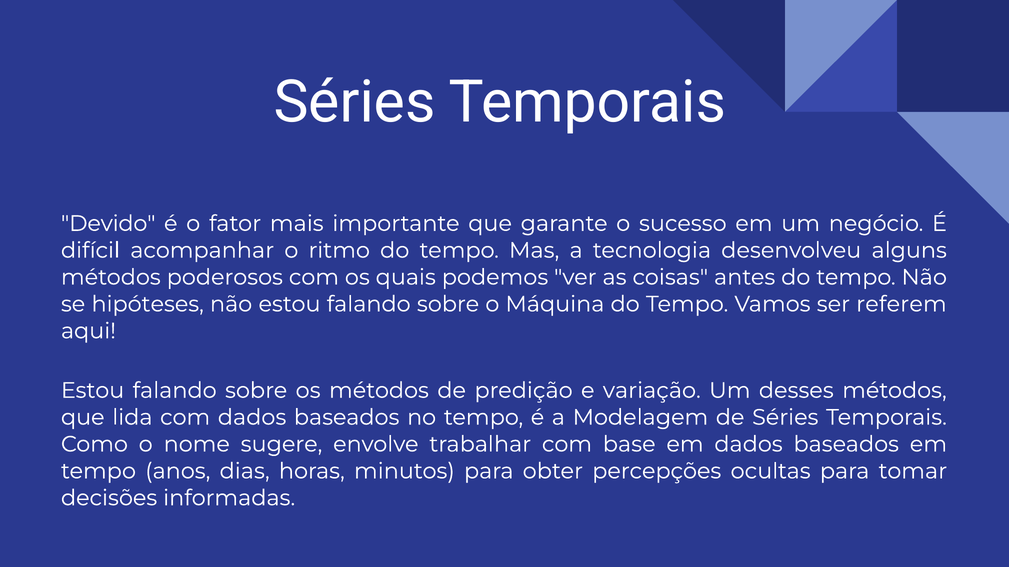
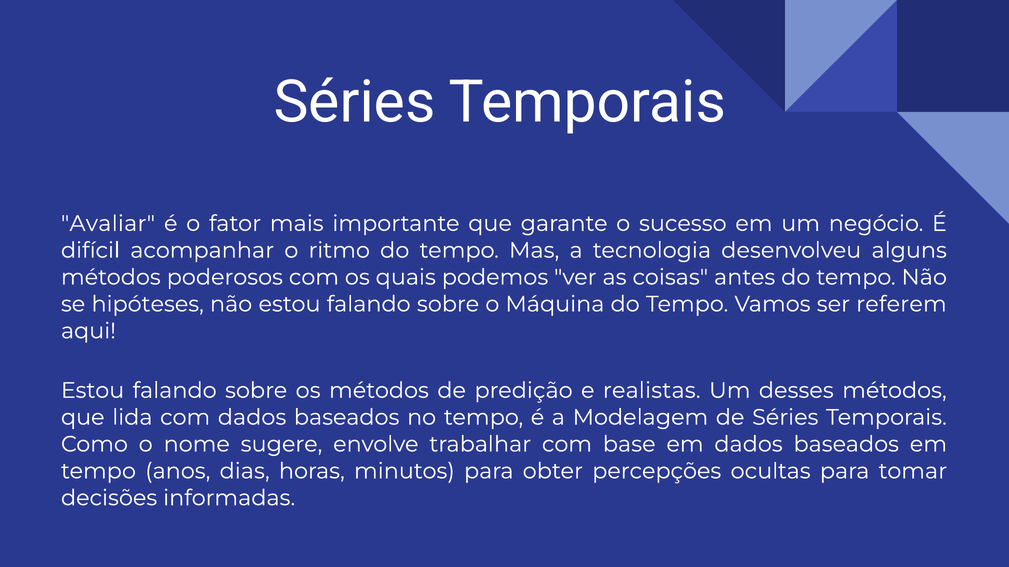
Devido: Devido -> Avaliar (108, 224)
variação: variação -> realistas (652, 391)
